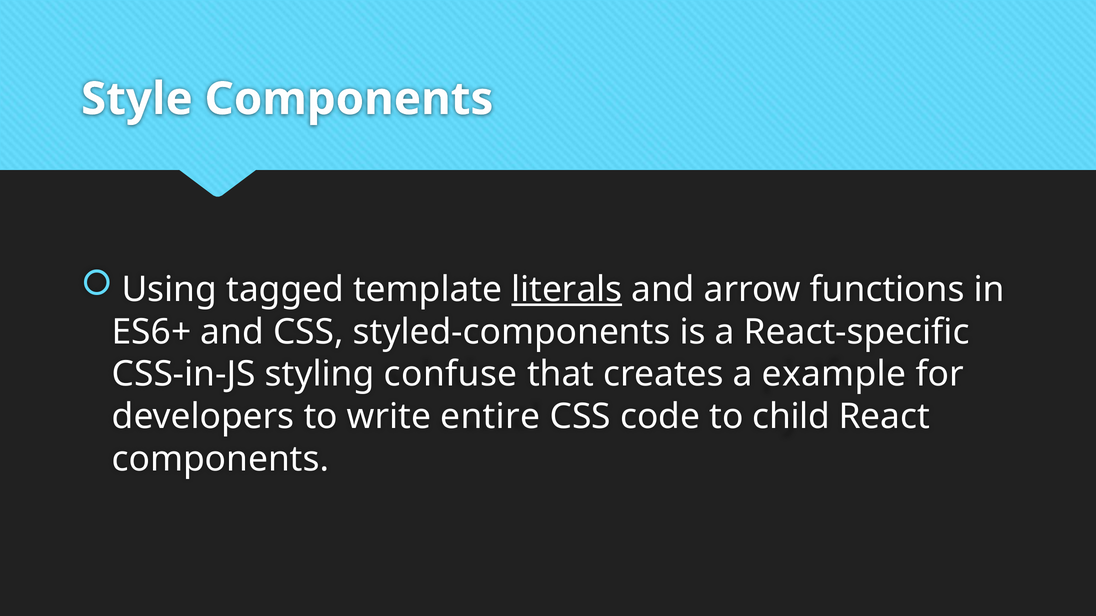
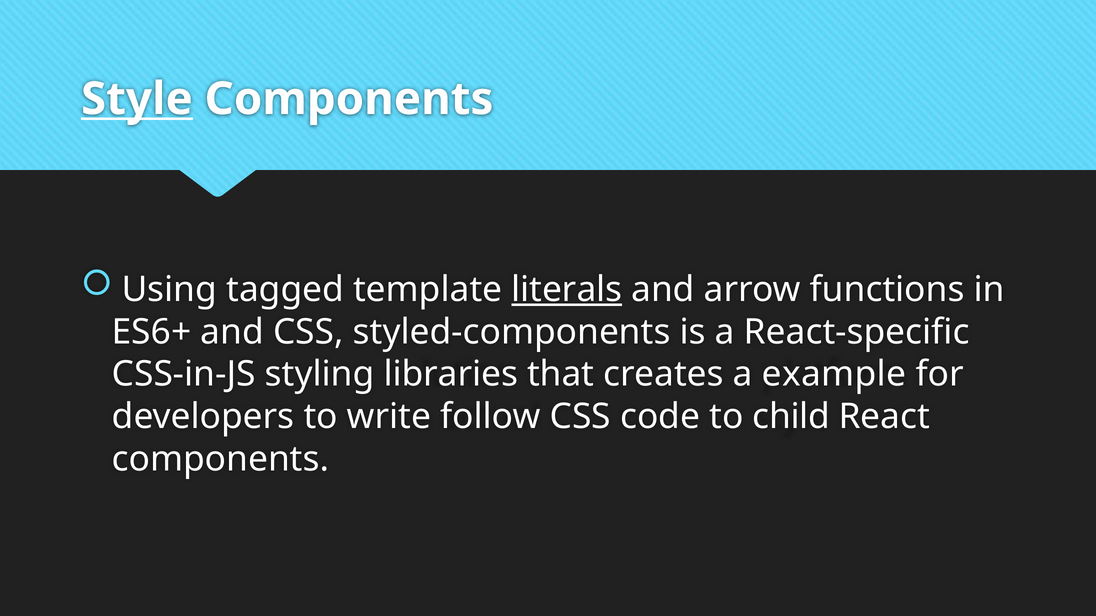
Style underline: none -> present (137, 99)
confuse: confuse -> libraries (451, 375)
entire: entire -> follow (490, 417)
